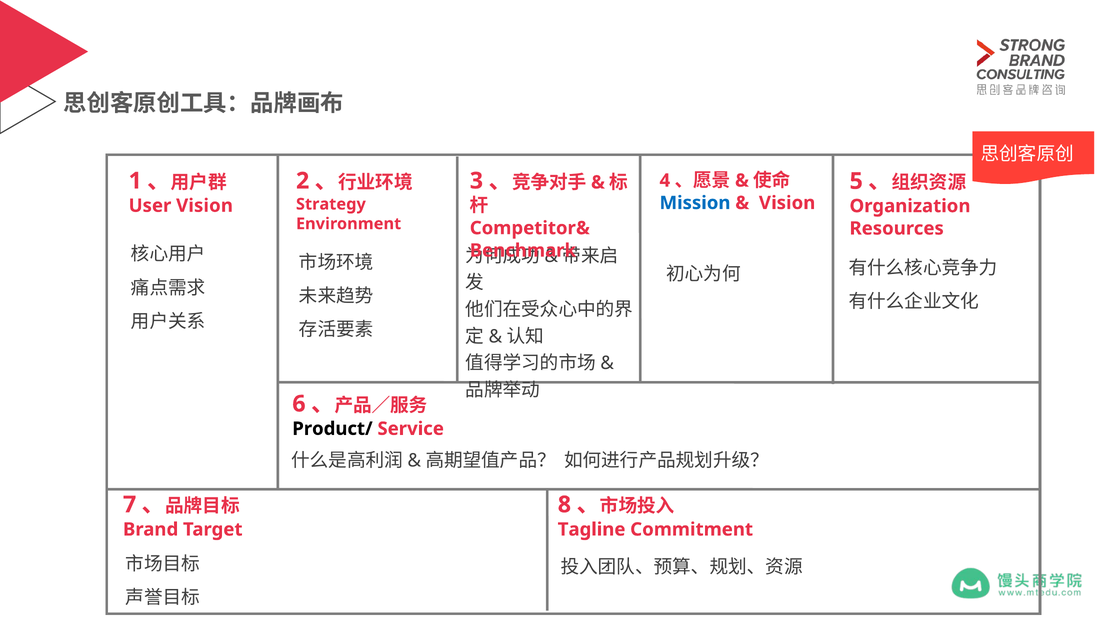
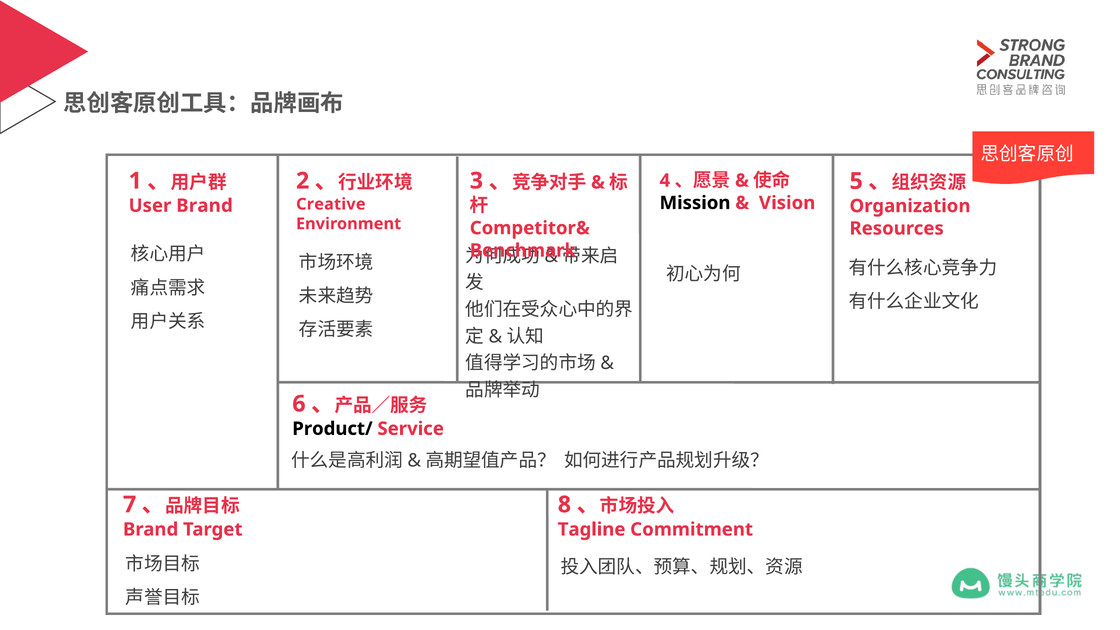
Mission colour: blue -> black (695, 203)
Strategy: Strategy -> Creative (331, 204)
User Vision: Vision -> Brand (204, 206)
